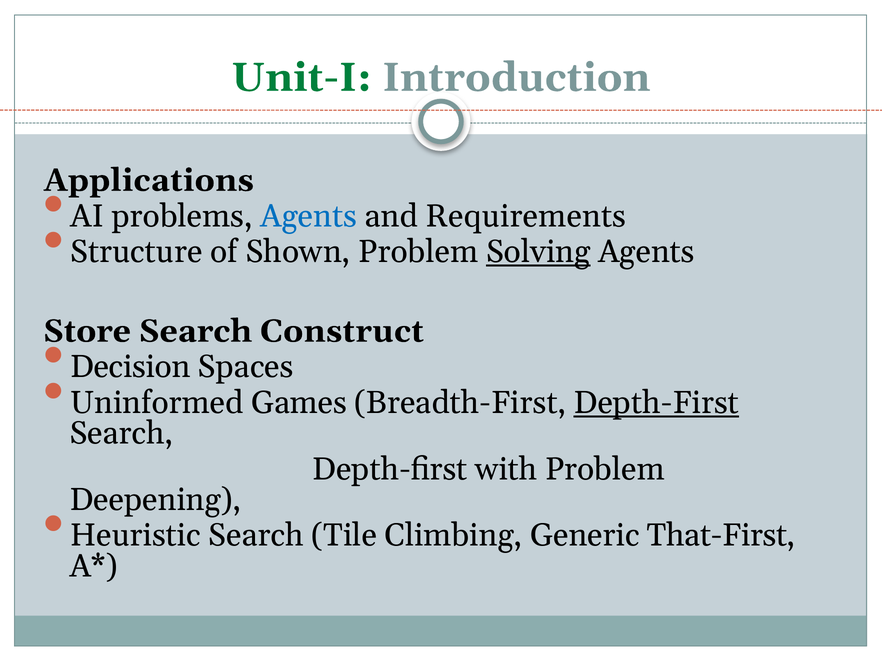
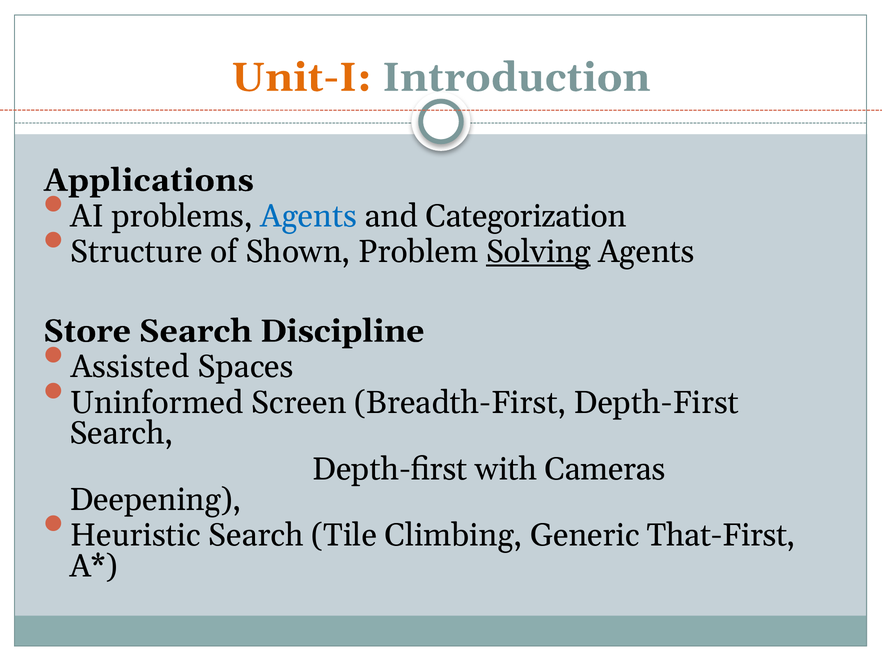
Unit-I colour: green -> orange (302, 78)
Requirements: Requirements -> Categorization (526, 216)
Construct: Construct -> Discipline (342, 331)
Decision: Decision -> Assisted (130, 367)
Games: Games -> Screen (299, 403)
Depth-First underline: present -> none (656, 403)
with Problem: Problem -> Cameras (605, 469)
